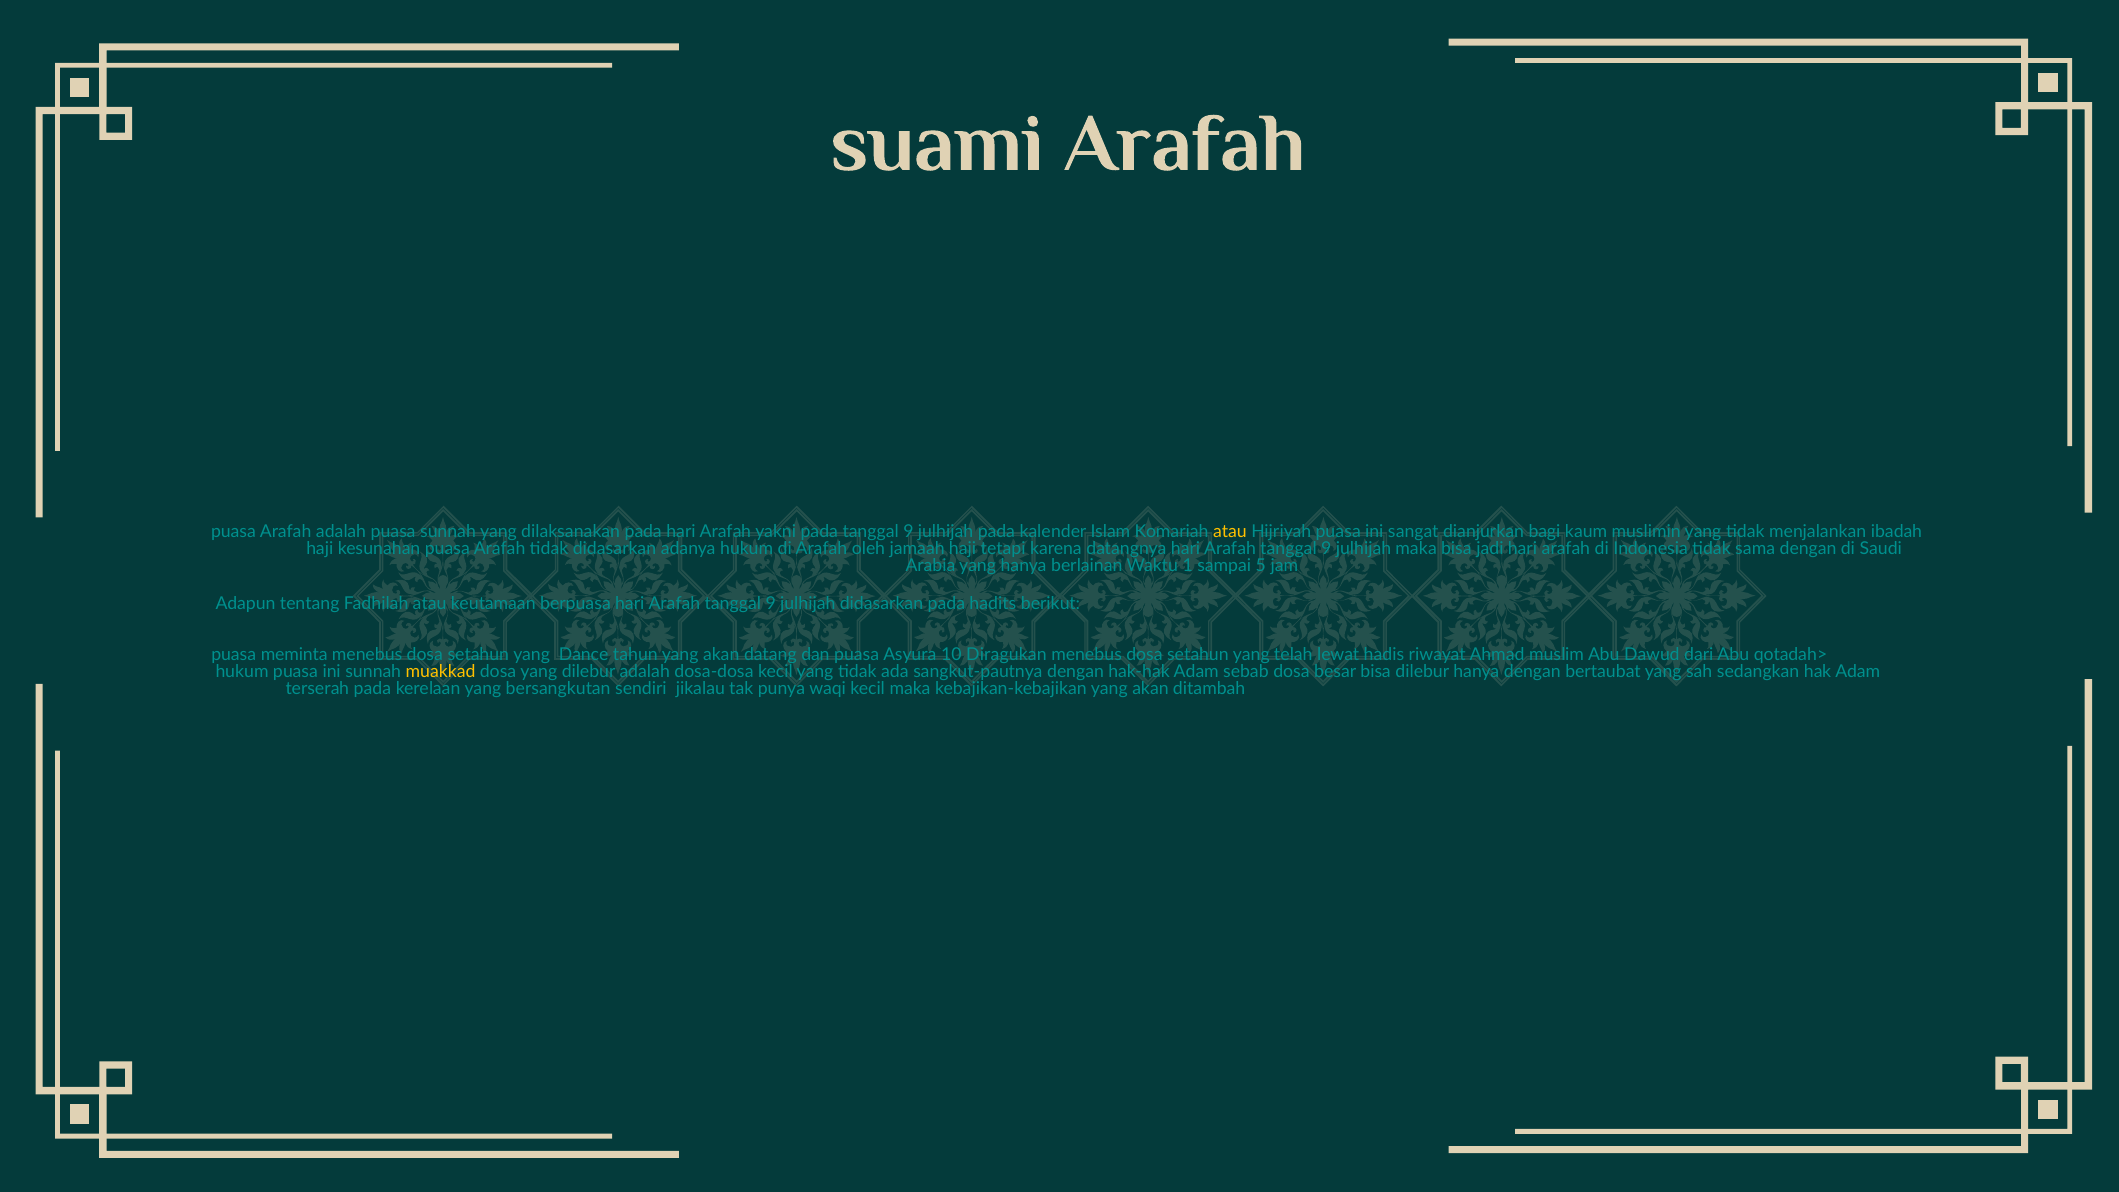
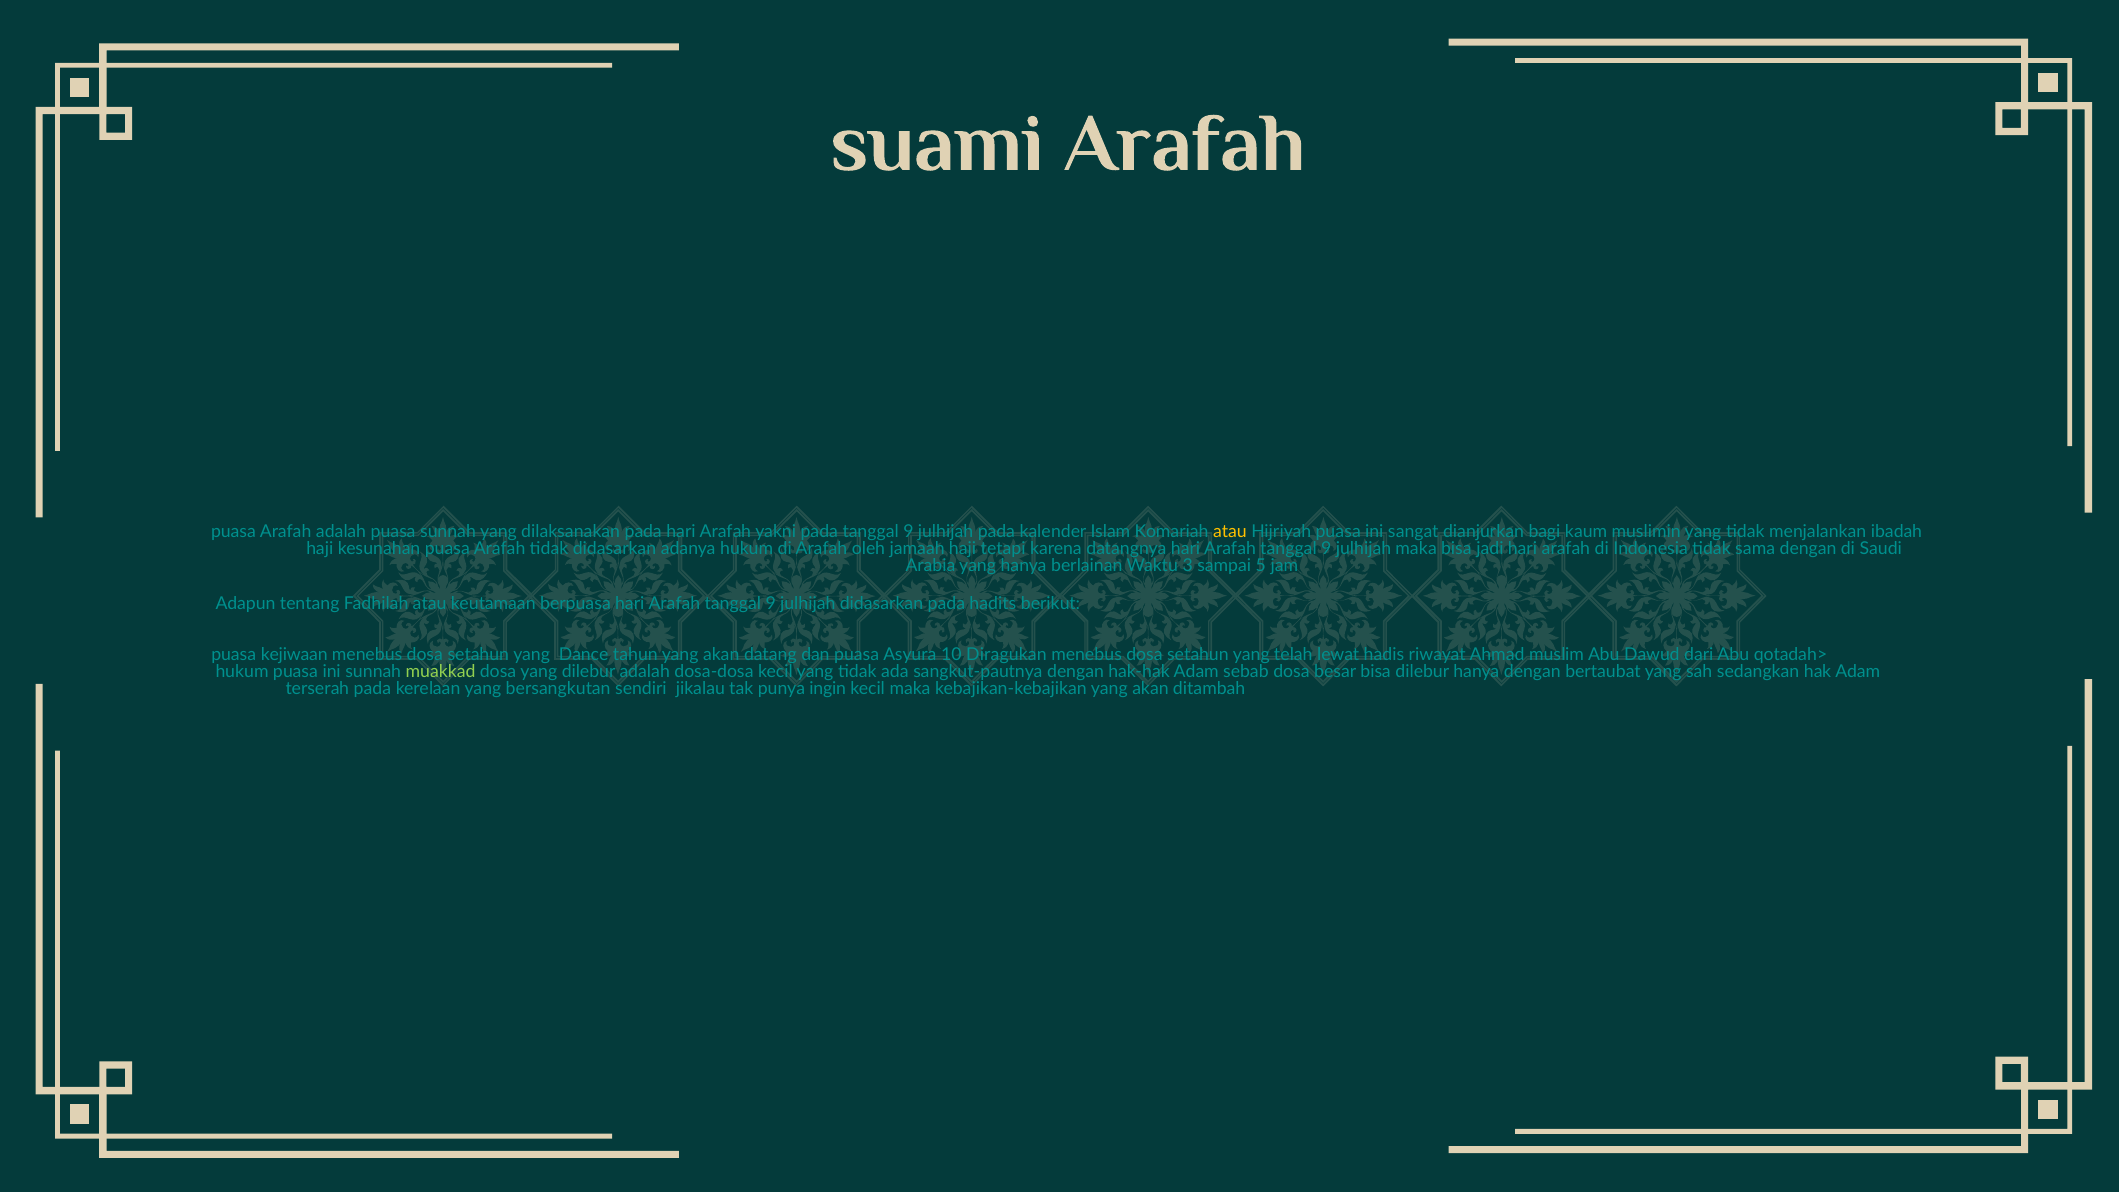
1: 1 -> 3 (1188, 565)
meminta: meminta -> kejiwaan (294, 654)
muakkad colour: yellow -> light green (441, 671)
waqi: waqi -> ingin (828, 688)
